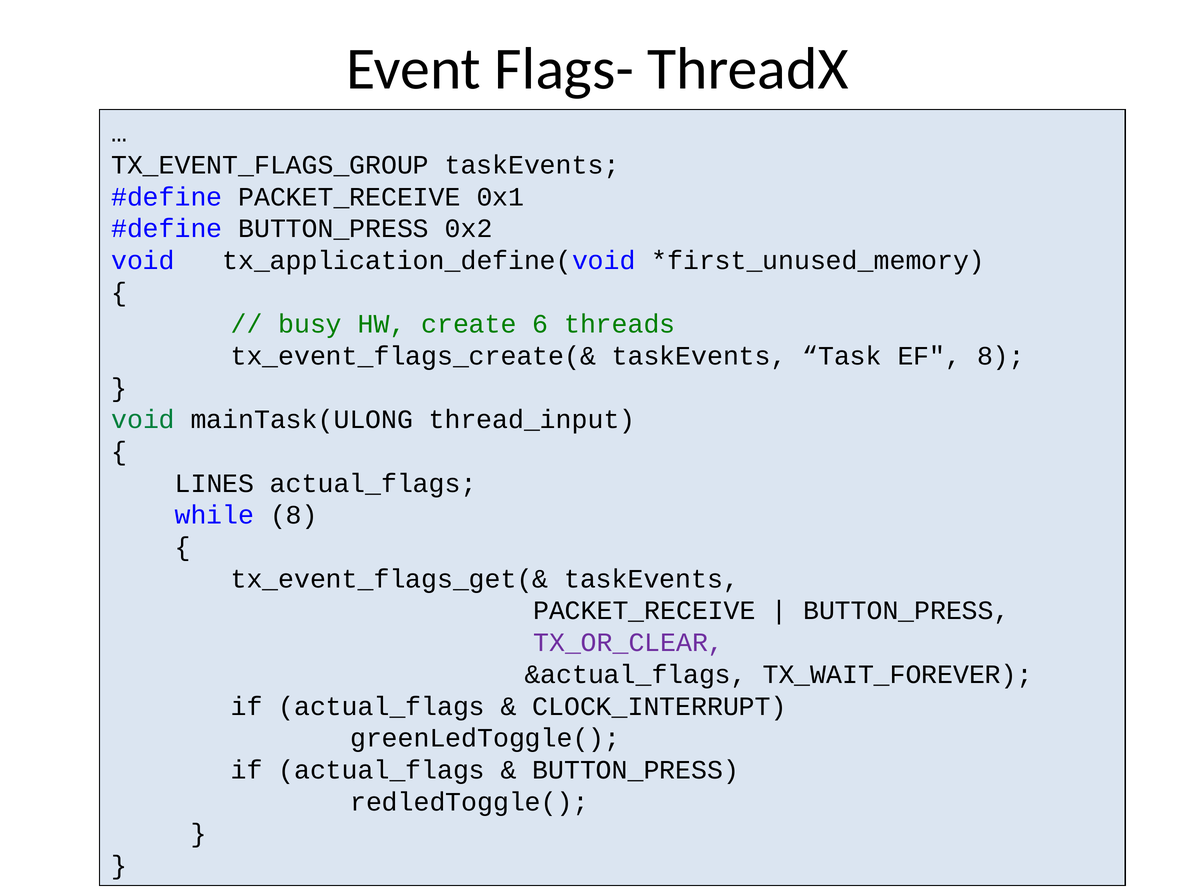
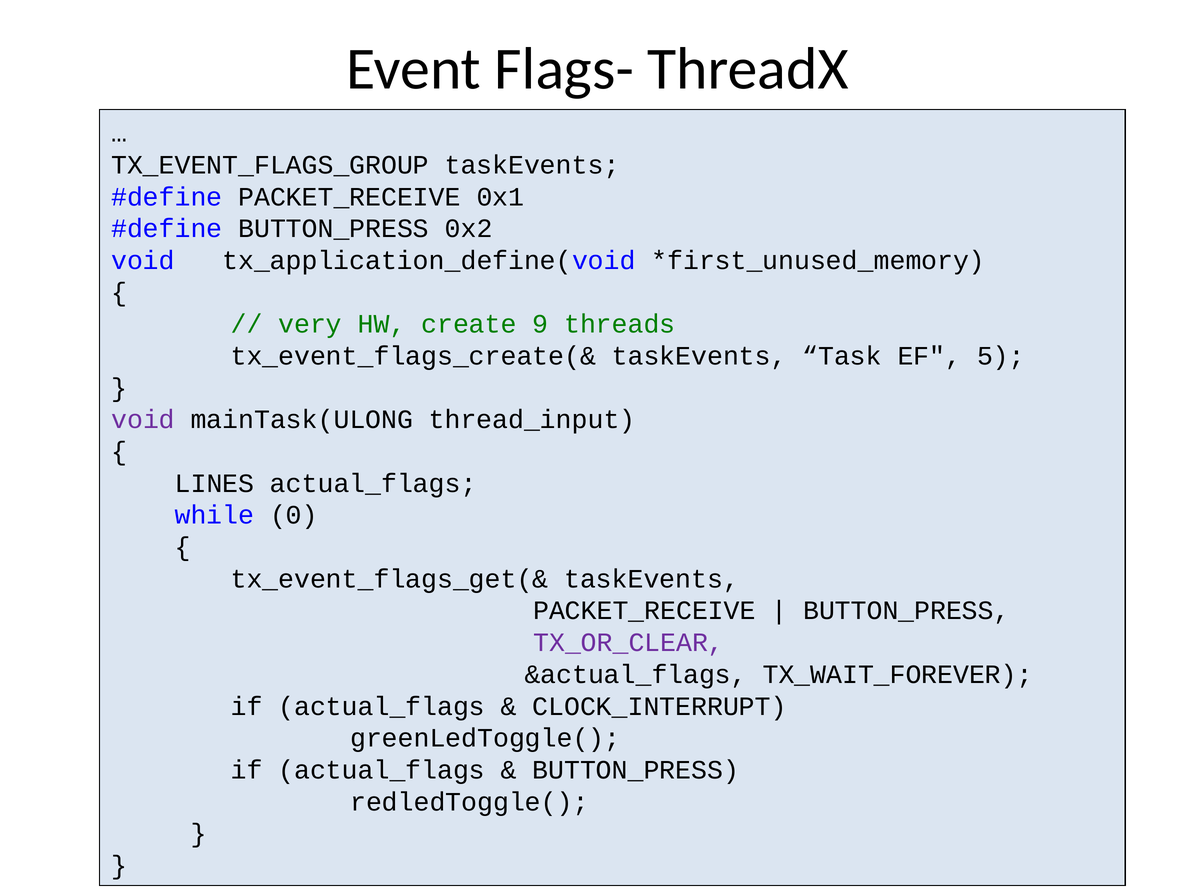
busy: busy -> very (310, 324)
6: 6 -> 9 (540, 324)
EF 8: 8 -> 5 (1001, 356)
void colour: green -> purple (143, 420)
while 8: 8 -> 0 (294, 515)
